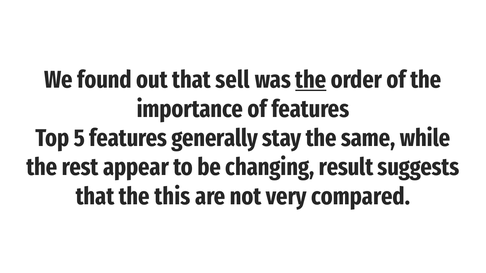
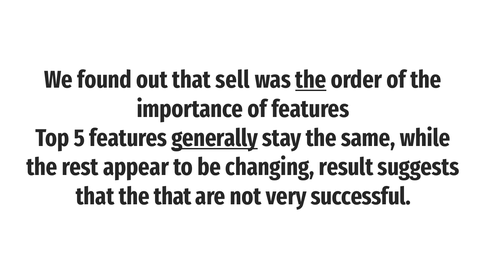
generally underline: none -> present (215, 138)
the this: this -> that (173, 197)
compared: compared -> successful (361, 197)
